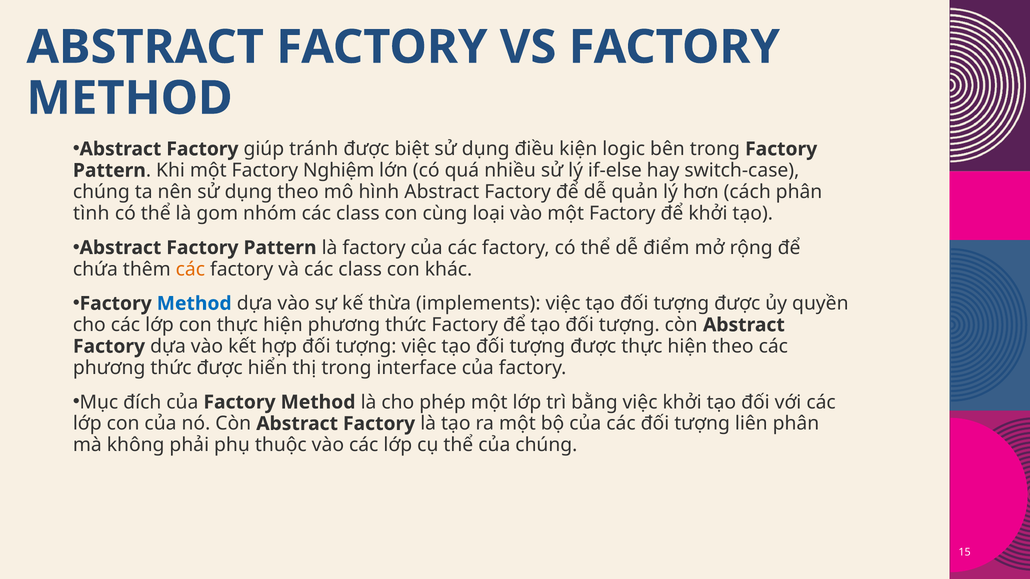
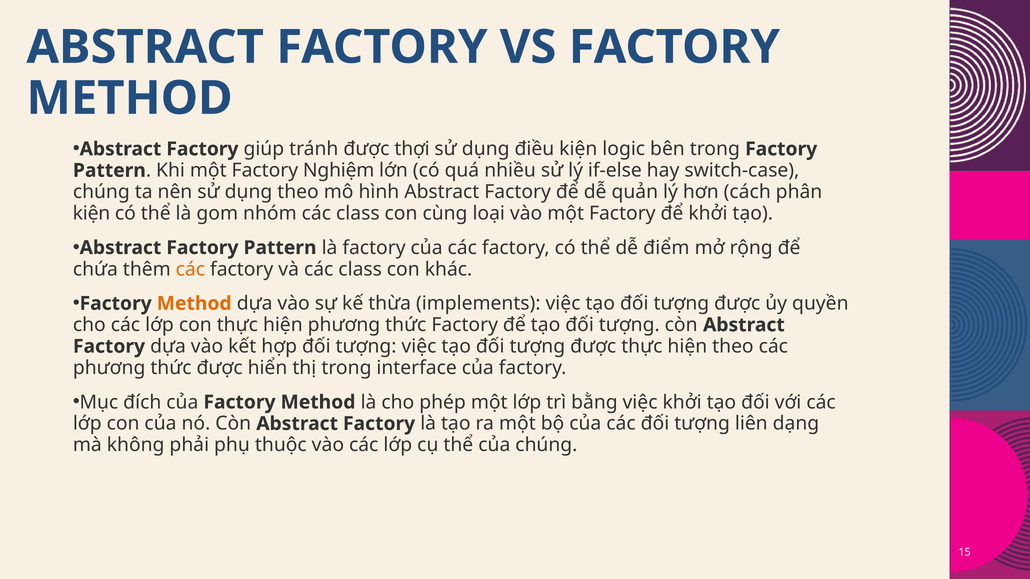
biệt: biệt -> thợi (412, 149)
tình: tình -> kiện (91, 214)
Method colour: blue -> orange (194, 304)
liên phân: phân -> dạng (796, 424)
